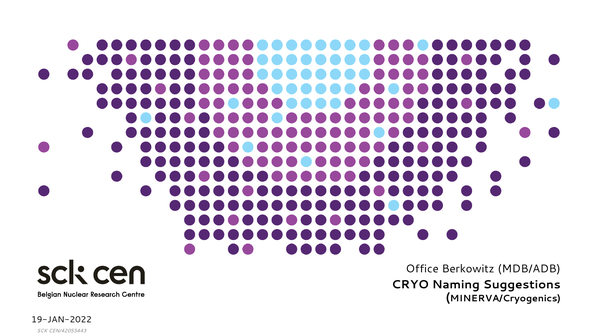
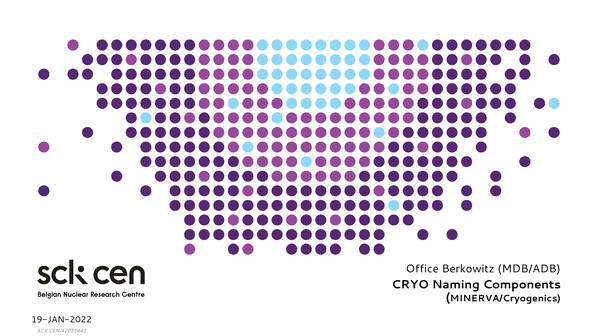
Suggestions: Suggestions -> Components (522, 285)
